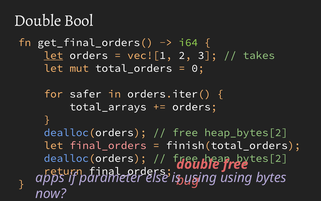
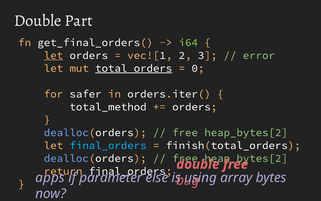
Bool: Bool -> Part (79, 21)
takes: takes -> error (259, 55)
total_orders underline: none -> present (134, 68)
total_arrays: total_arrays -> total_method (108, 107)
final_orders colour: pink -> light blue (108, 145)
using: using -> array (236, 177)
